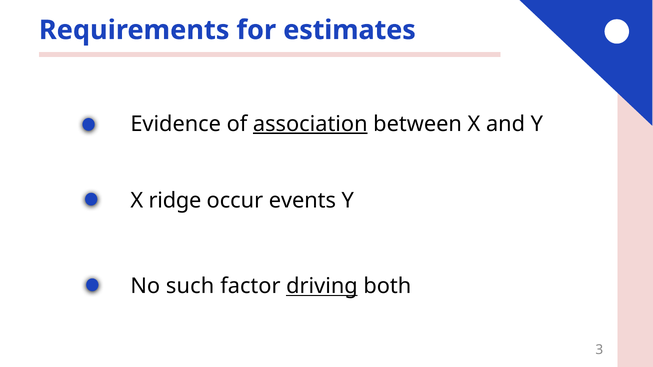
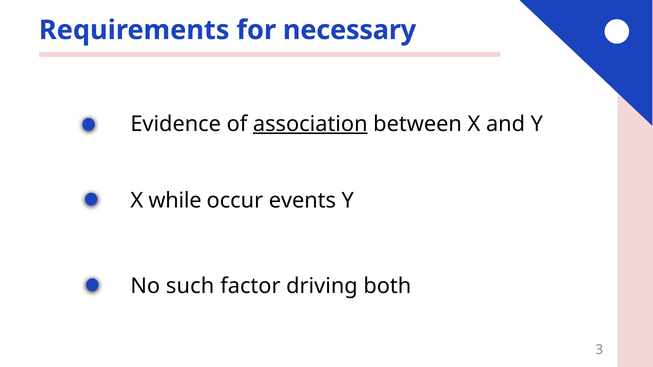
estimates: estimates -> necessary (350, 30)
ridge: ridge -> while (175, 201)
driving underline: present -> none (322, 286)
